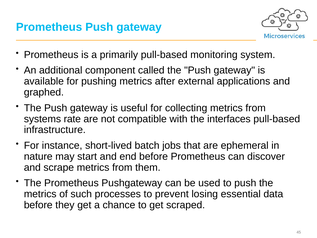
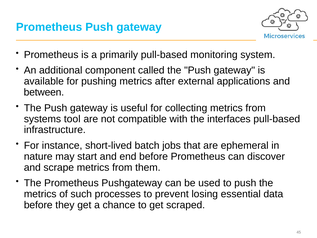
graphed: graphed -> between (44, 92)
rate: rate -> tool (72, 119)
